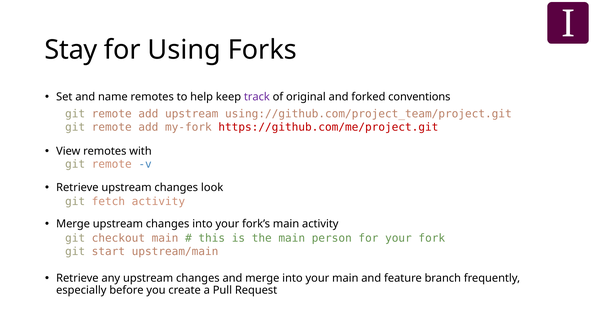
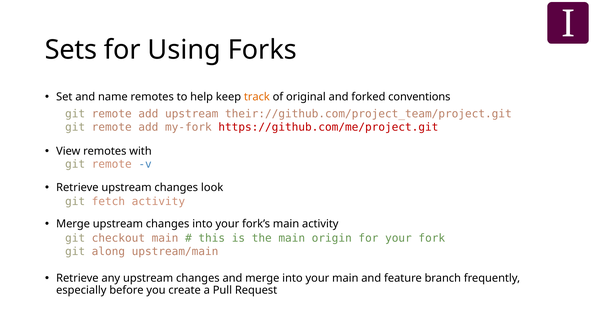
Stay: Stay -> Sets (71, 50)
track colour: purple -> orange (257, 97)
using://github.com/project_team/project.git: using://github.com/project_team/project.git -> their://github.com/project_team/project.git (368, 114)
person: person -> origin (332, 238)
start: start -> along (108, 251)
